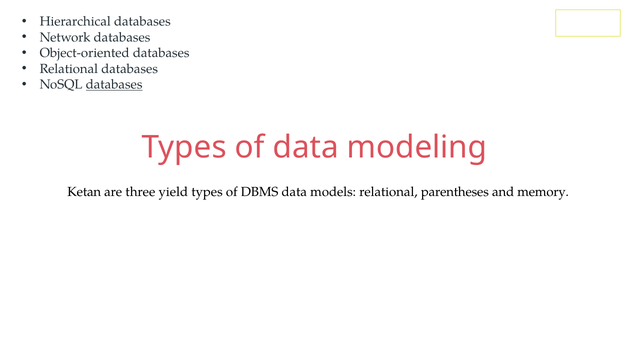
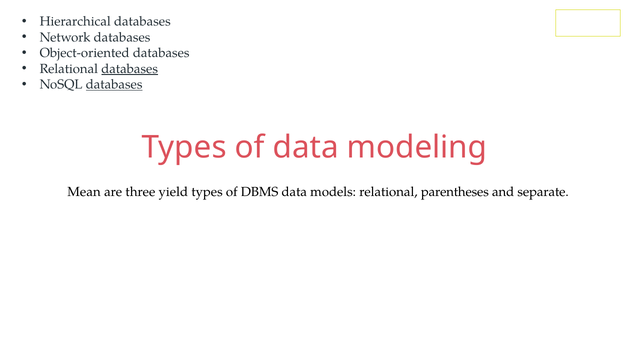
databases underline: none -> present (130, 69)
Ketan: Ketan -> Mean (84, 192)
memory: memory -> separate (543, 192)
